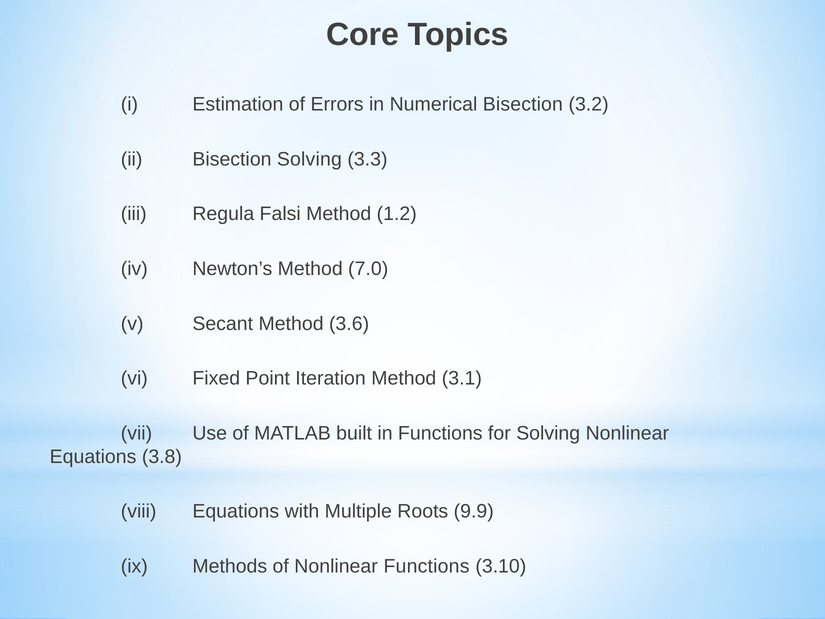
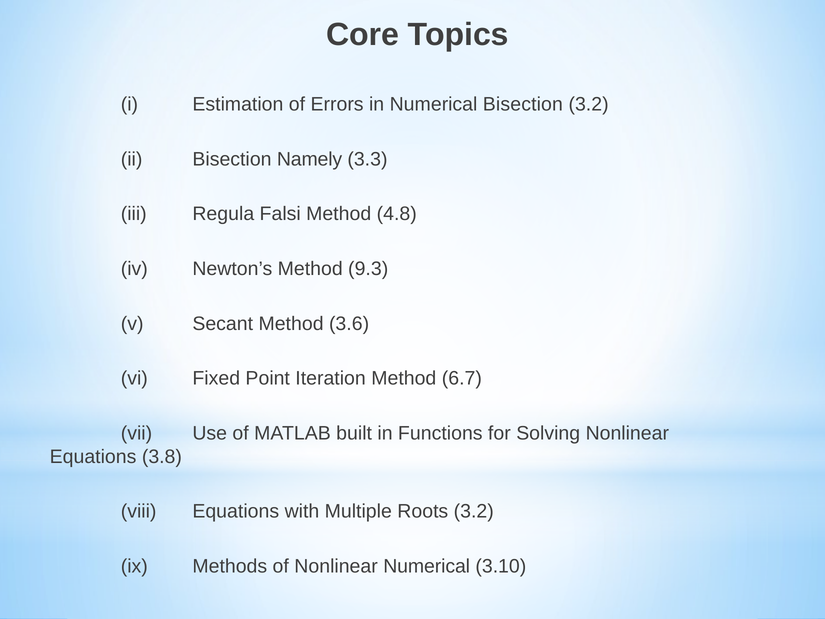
Bisection Solving: Solving -> Namely (310, 159)
1.2: 1.2 -> 4.8 (397, 214)
7.0: 7.0 -> 9.3 (368, 269)
3.1: 3.1 -> 6.7 (462, 378)
Roots 9.9: 9.9 -> 3.2 (474, 511)
Nonlinear Functions: Functions -> Numerical (427, 566)
